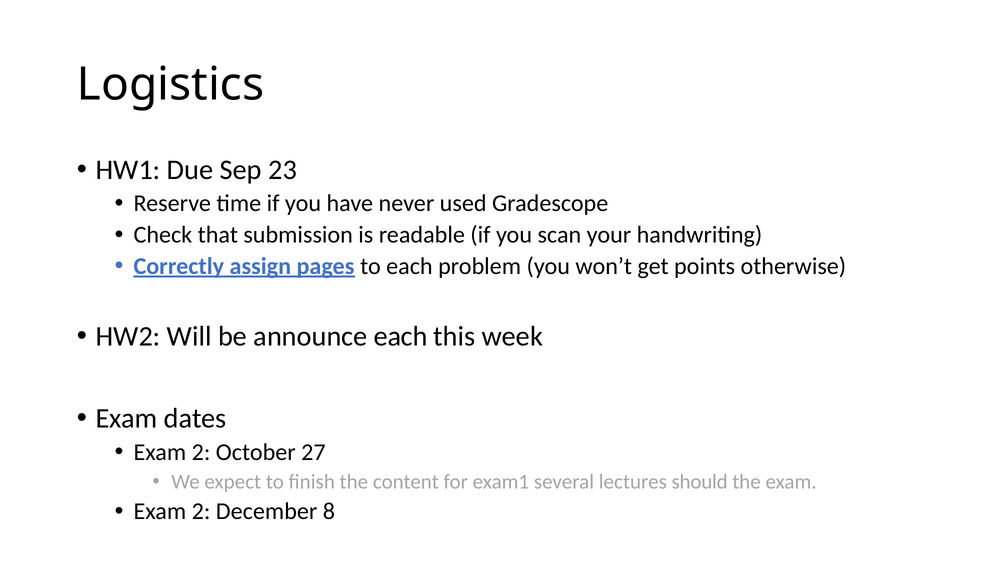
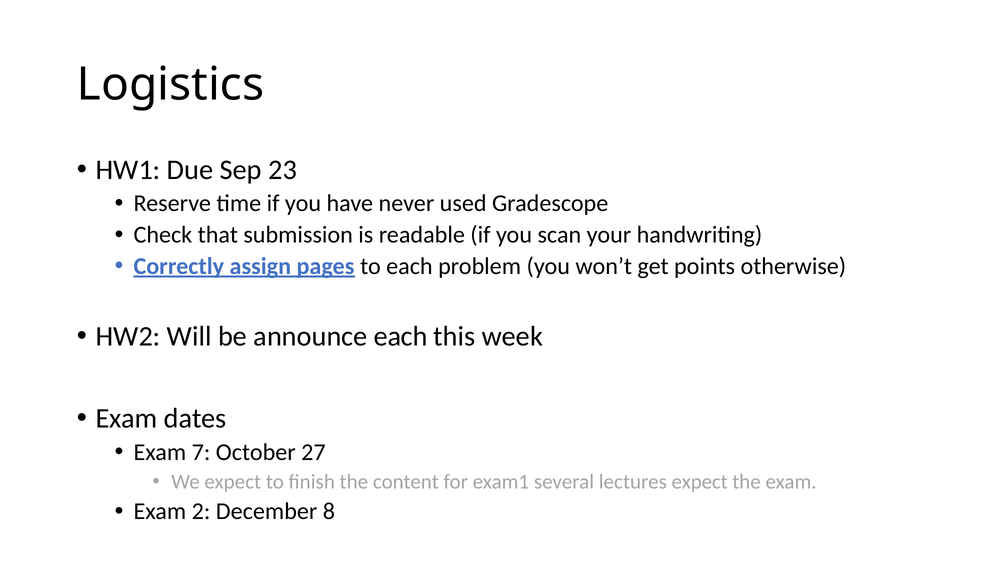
2: 2 -> 7 (201, 452)
lectures should: should -> expect (700, 482)
